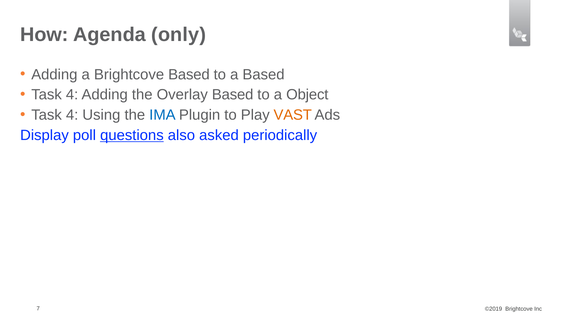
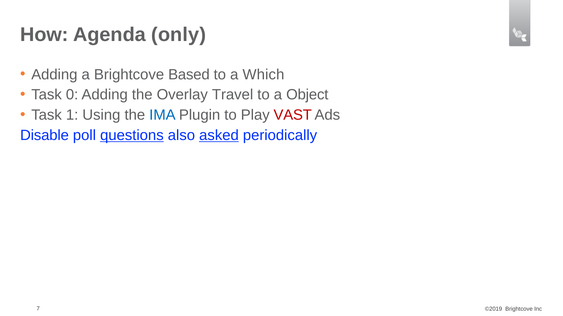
a Based: Based -> Which (263, 75)
4: 4 -> 0 (72, 95)
Overlay Based: Based -> Travel (233, 95)
4: 4 -> 1 (72, 115)
VAST colour: orange -> red (293, 115)
Display: Display -> Disable (45, 136)
asked underline: none -> present (219, 136)
